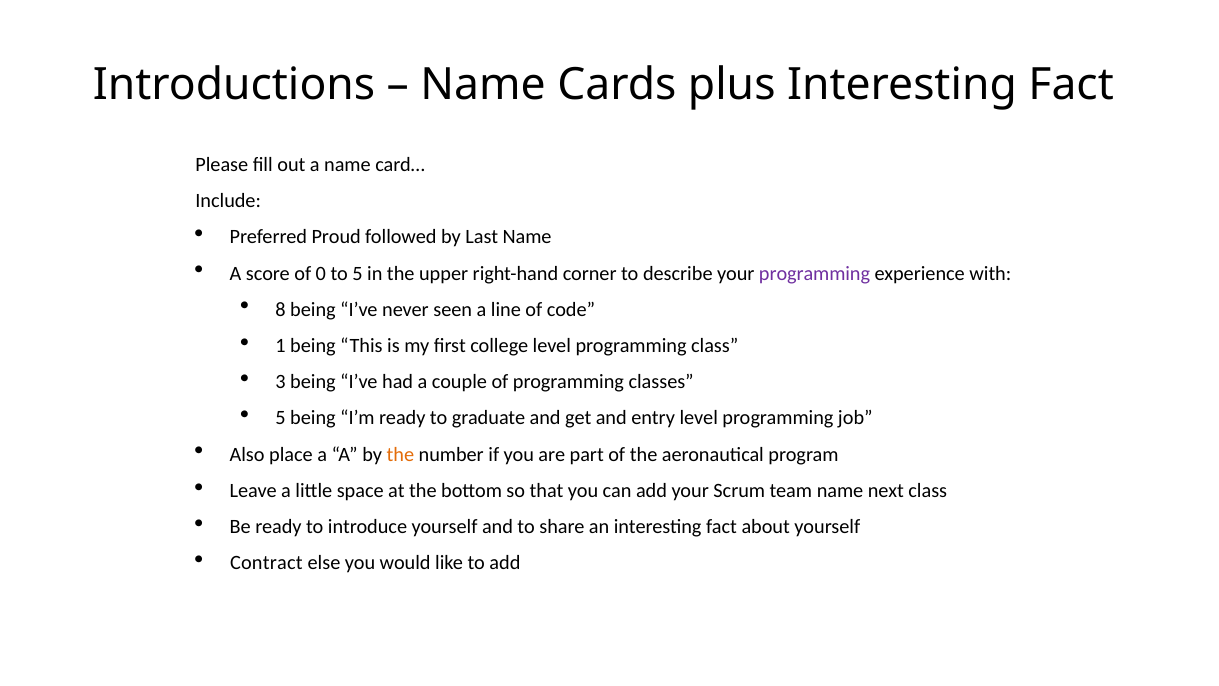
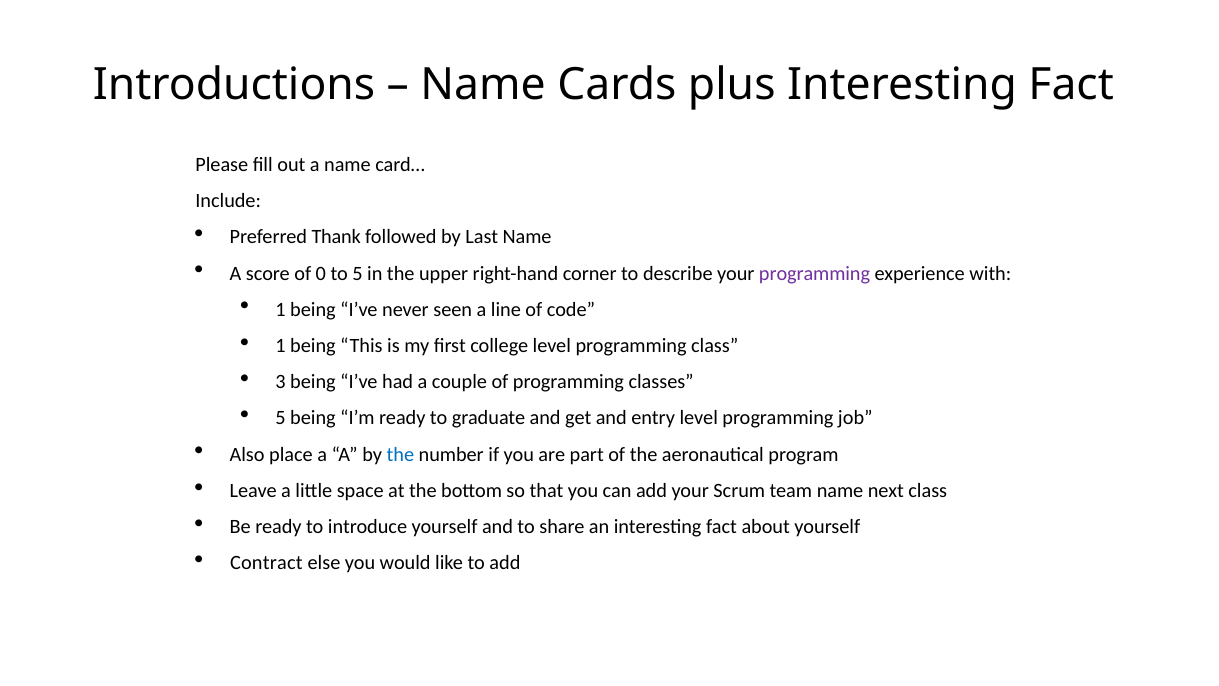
Proud: Proud -> Thank (336, 237)
8: 8 -> 1 (281, 309)
the colour: orange -> blue (400, 454)
